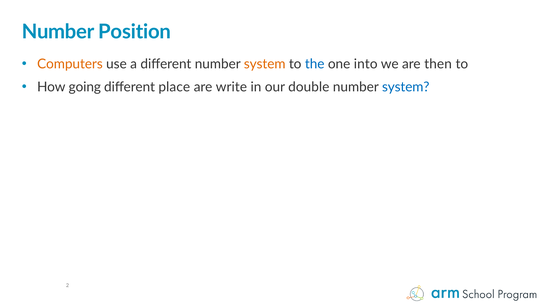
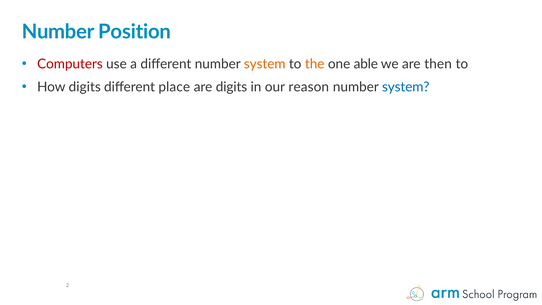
Computers colour: orange -> red (70, 64)
the colour: blue -> orange (315, 64)
into: into -> able (366, 64)
How going: going -> digits (85, 87)
are write: write -> digits (231, 87)
double: double -> reason (309, 87)
